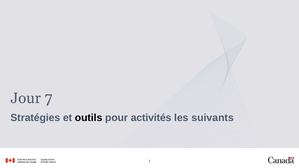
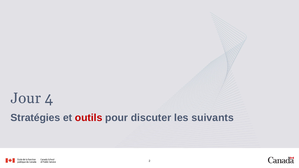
7: 7 -> 4 (49, 98)
outils colour: black -> red (89, 118)
activités: activités -> discuter (151, 118)
